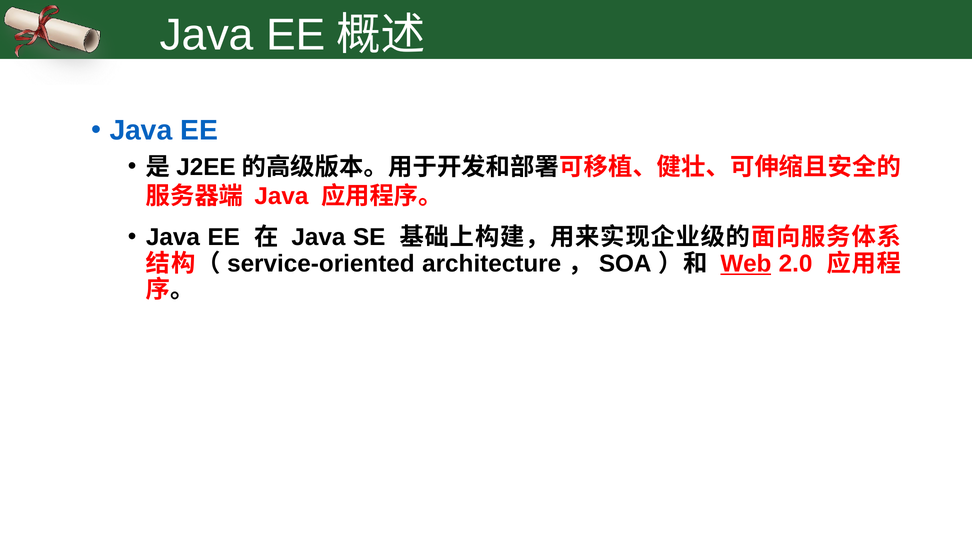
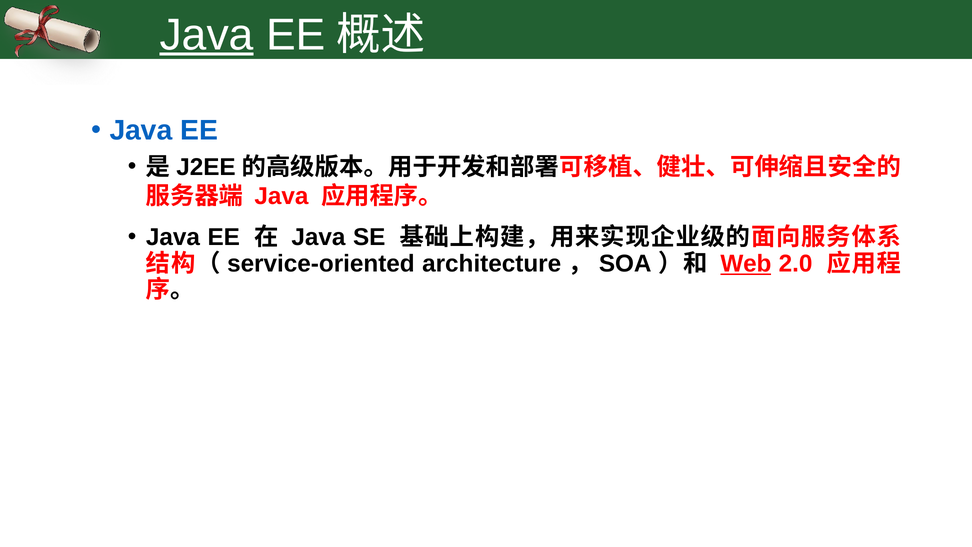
Java underline: none -> present (207, 35)
